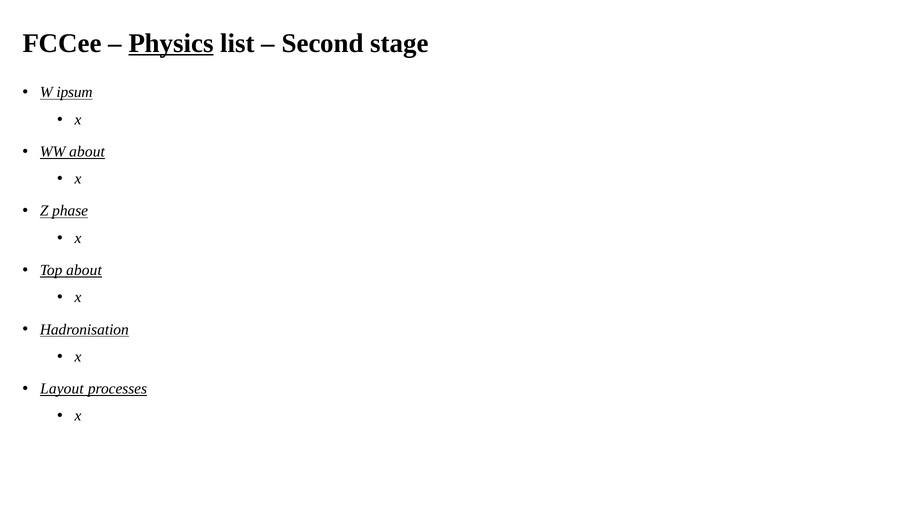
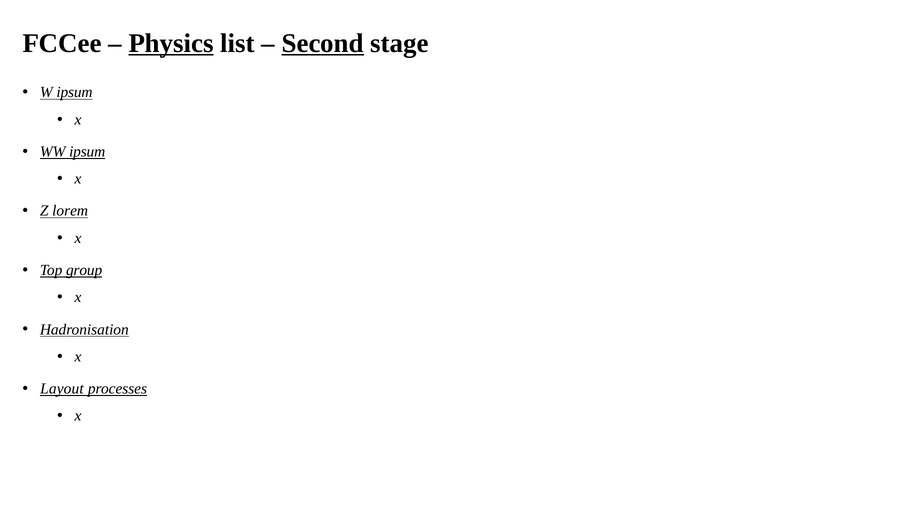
Second underline: none -> present (323, 43)
WW about: about -> ipsum (87, 152)
phase: phase -> lorem (70, 211)
Top about: about -> group (84, 270)
